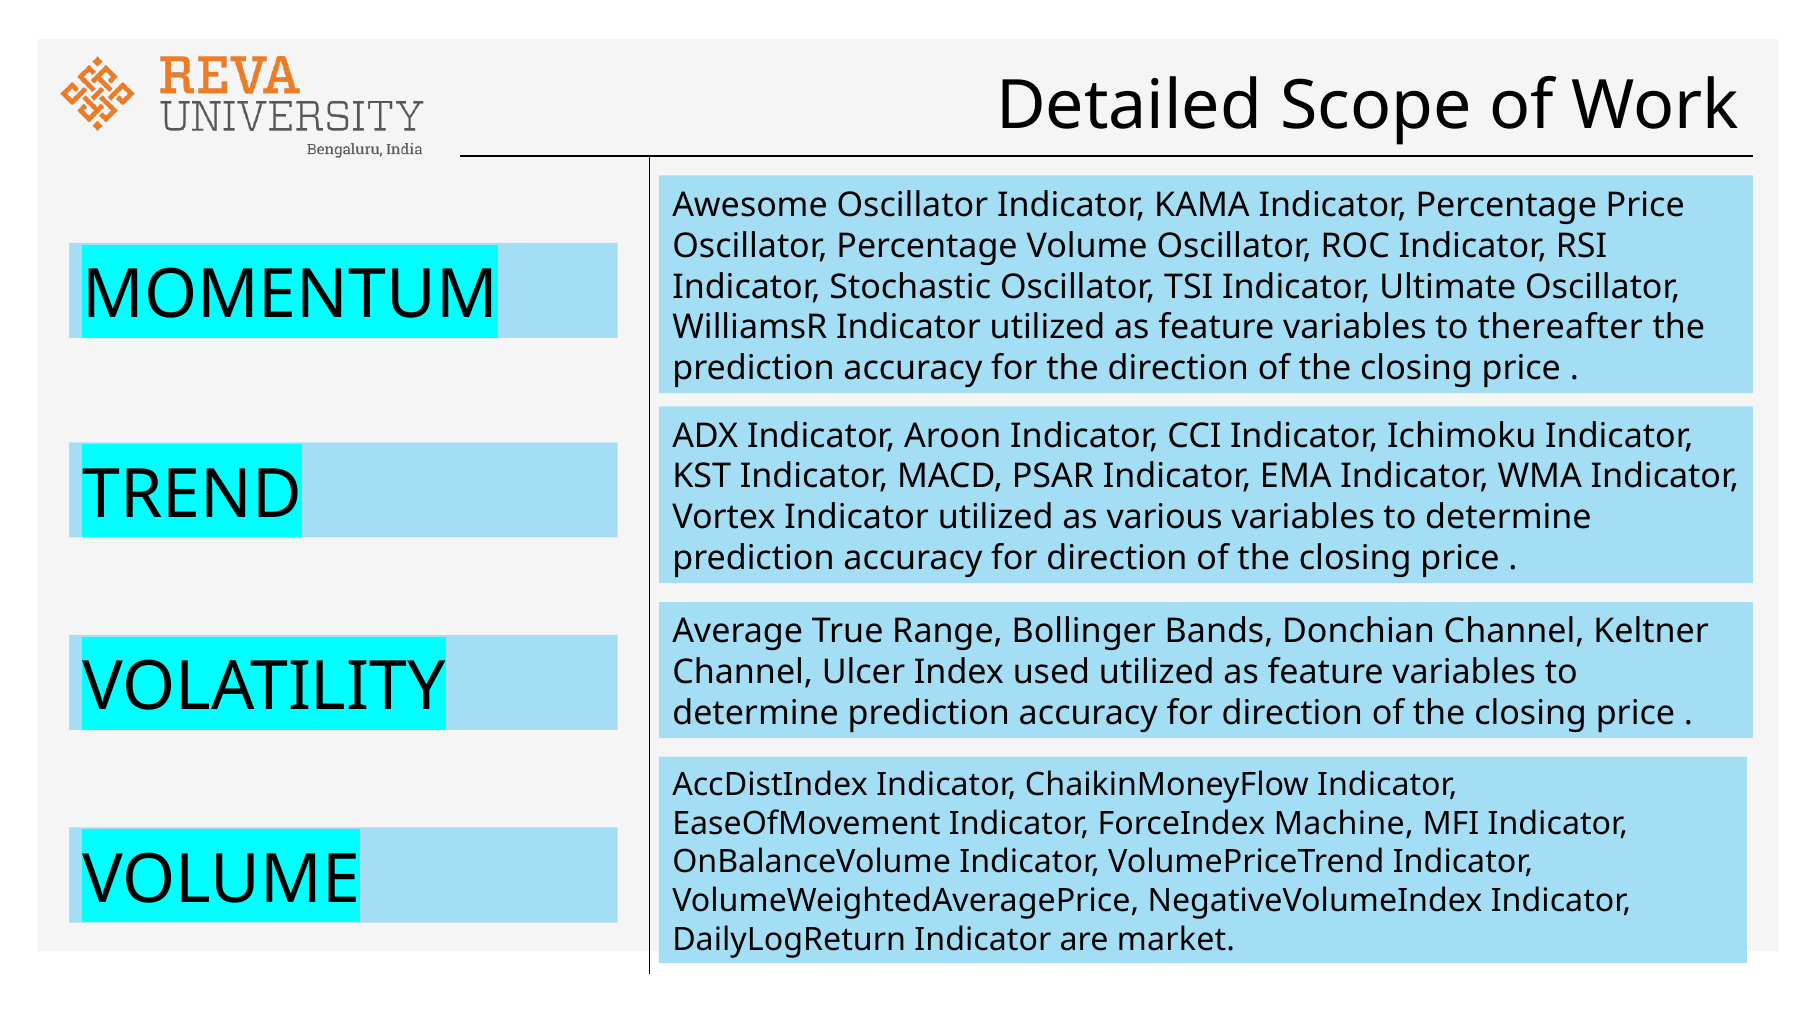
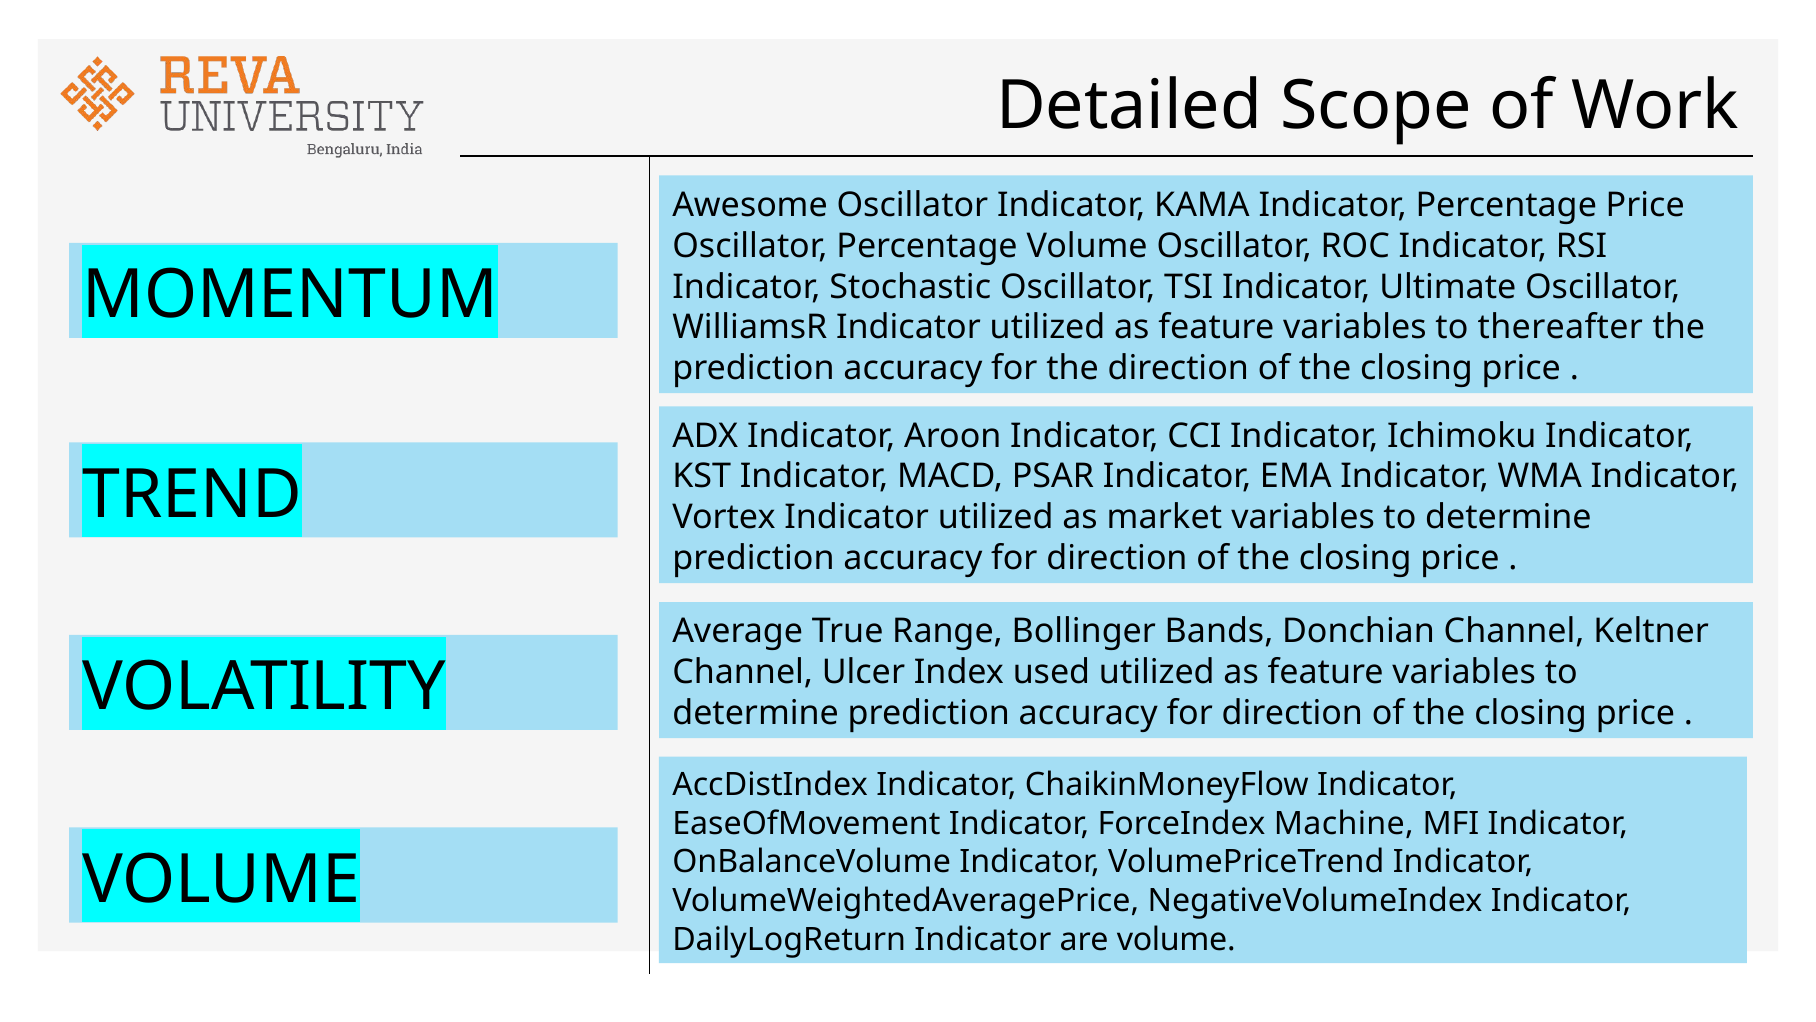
various: various -> market (1164, 517)
are market: market -> volume (1176, 939)
